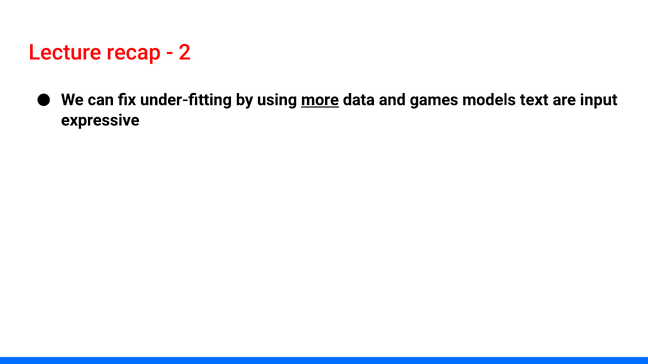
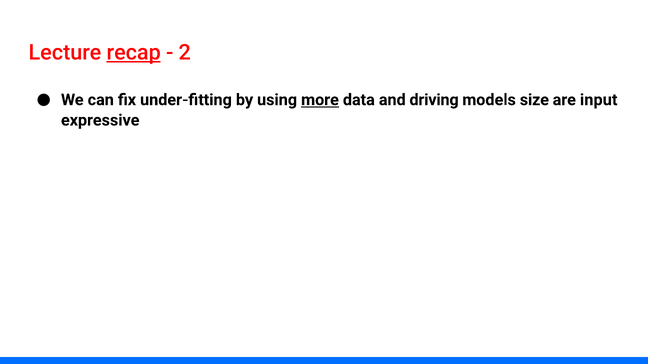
recap underline: none -> present (134, 52)
games: games -> driving (434, 100)
text: text -> size (534, 100)
